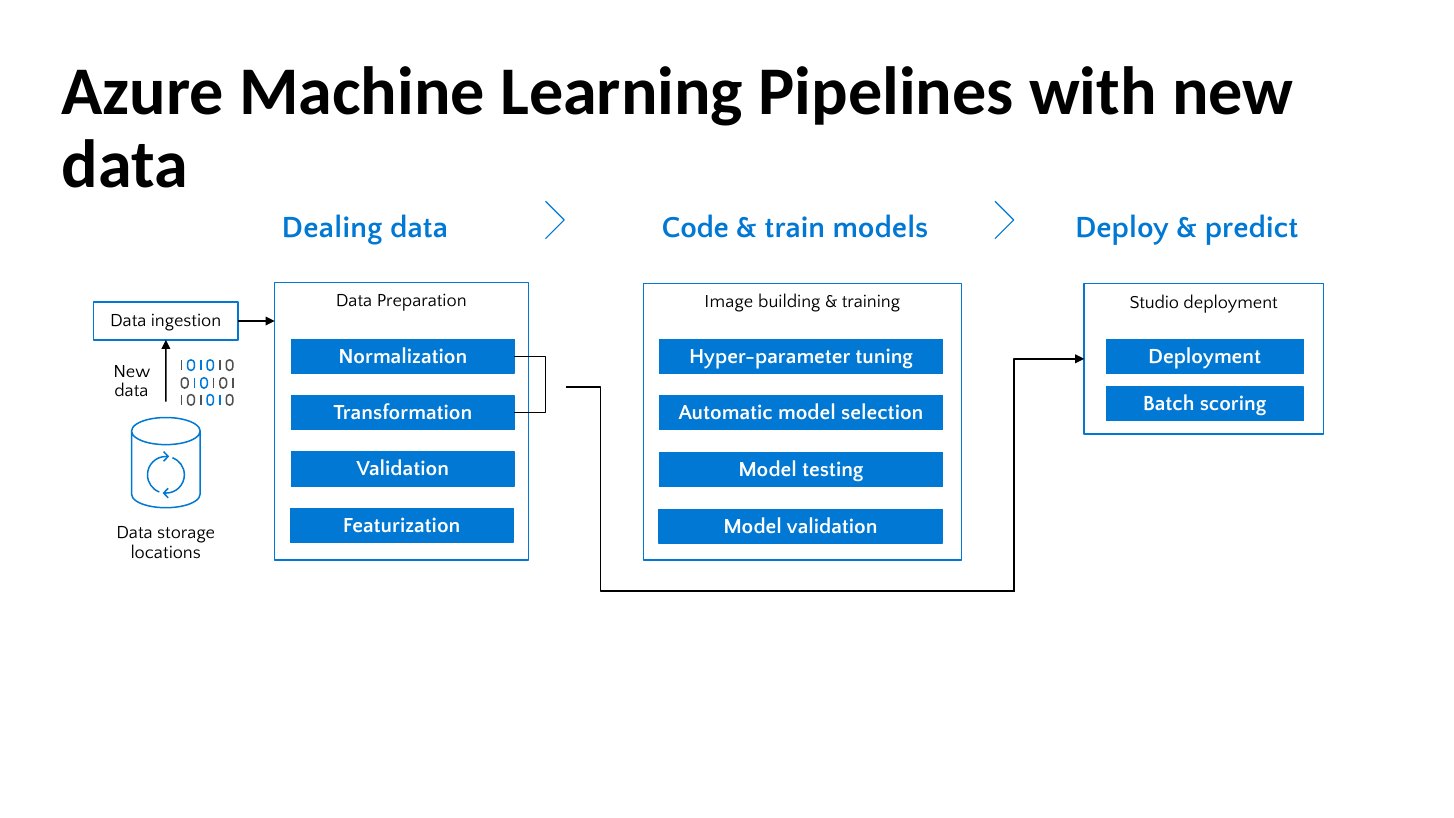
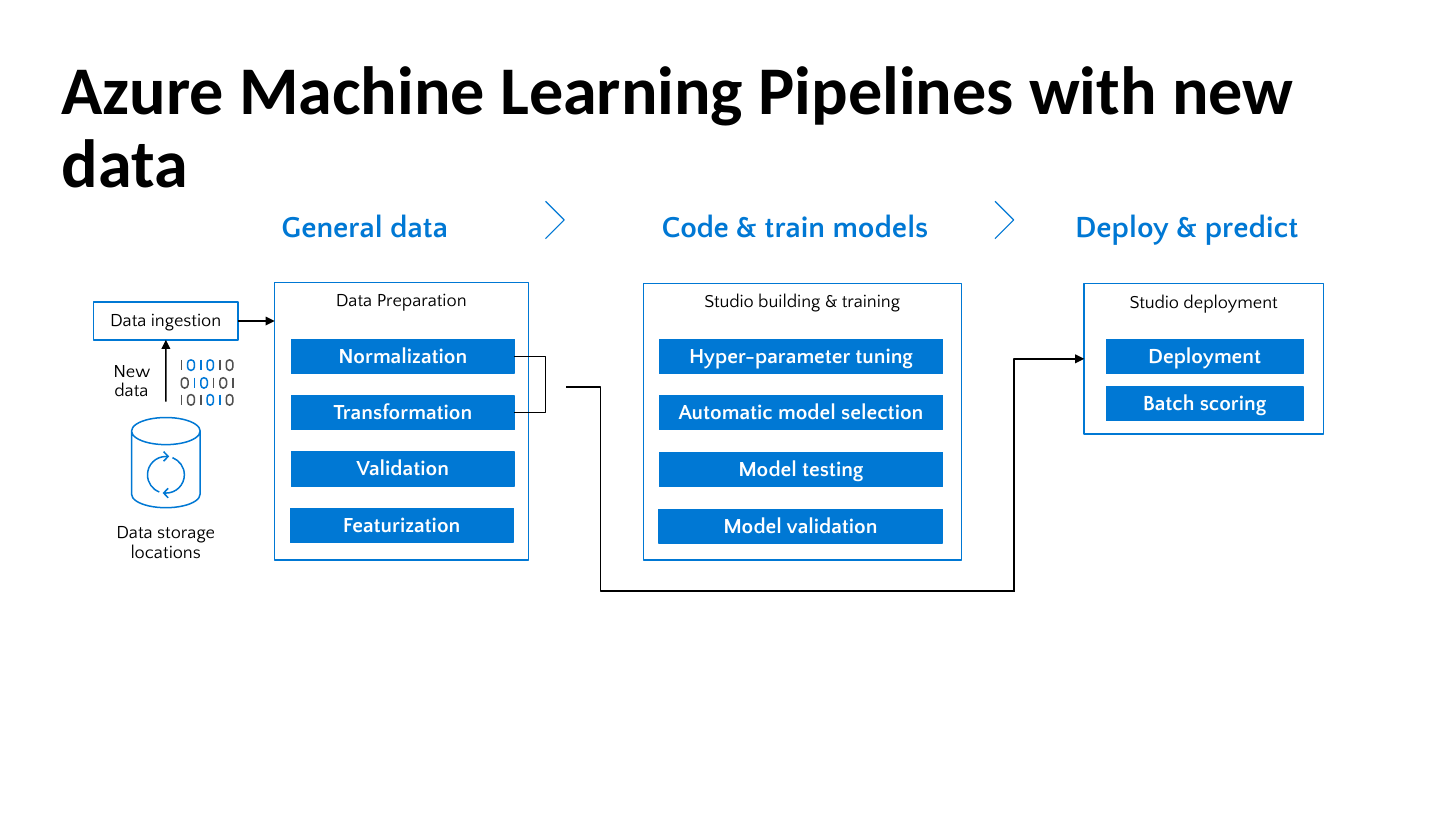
Dealing: Dealing -> General (332, 227)
Preparation Image: Image -> Studio (729, 302)
